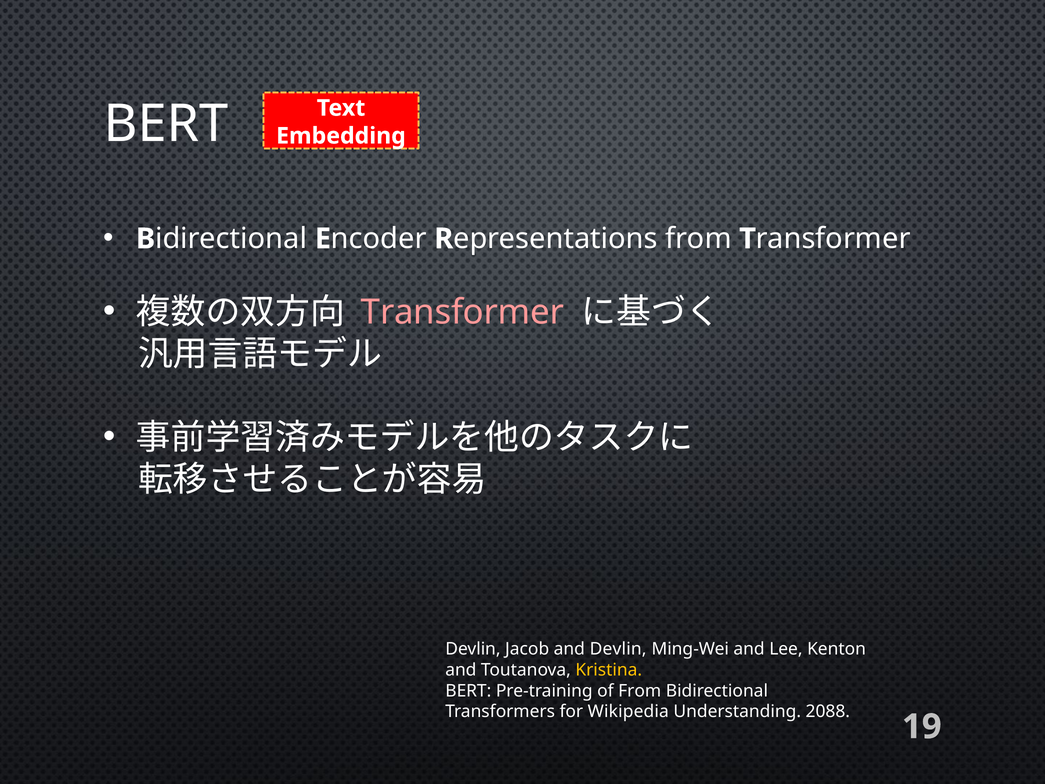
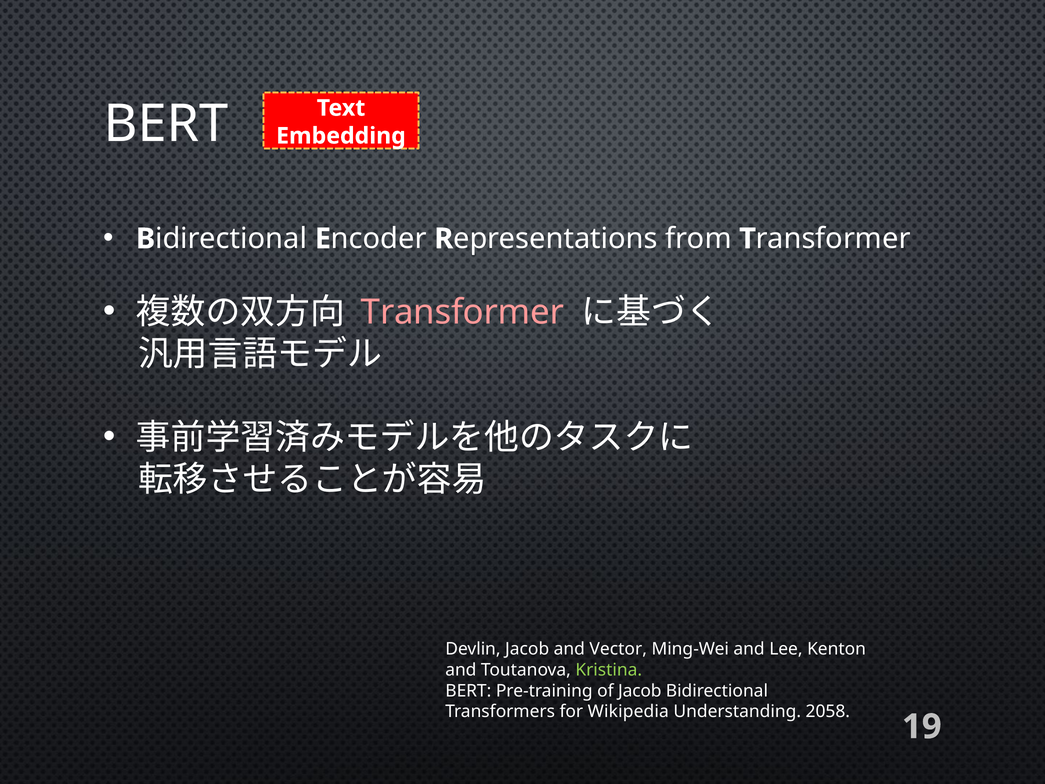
and Devlin: Devlin -> Vector (618, 649)
Kristina colour: yellow -> light green (609, 670)
of From: From -> Jacob (640, 691)
2088: 2088 -> 2058 (828, 711)
